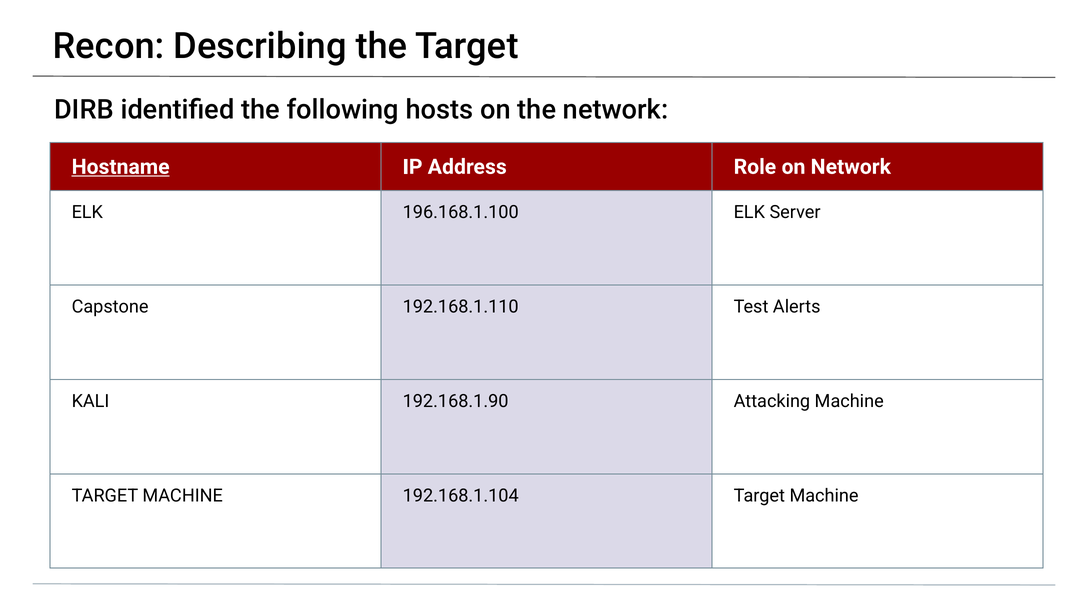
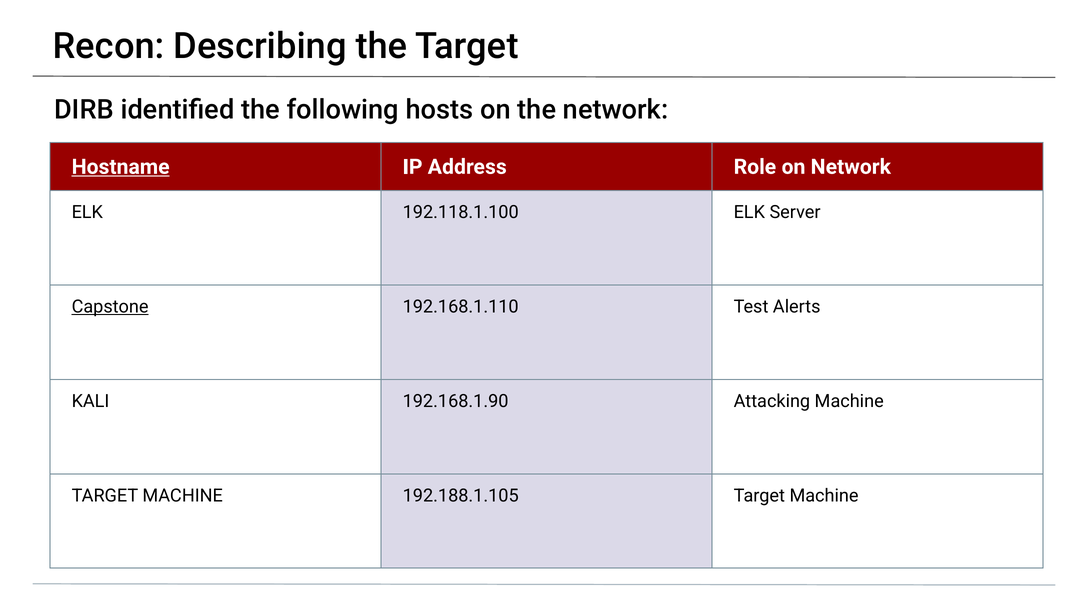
196.168.1.100: 196.168.1.100 -> 192.118.1.100 (461, 212)
Capstone underline: none -> present (110, 307)
192.168.1.104: 192.168.1.104 -> 192.188.1.105 (461, 496)
